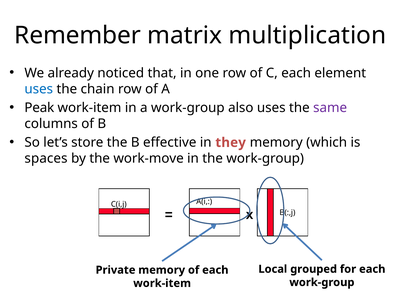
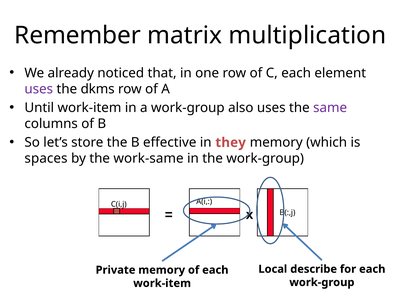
uses colour: blue -> purple (39, 89)
chain: chain -> dkms (98, 89)
Peak: Peak -> Until (39, 108)
work-move: work-move -> work-same (149, 158)
grouped: grouped -> describe (314, 269)
